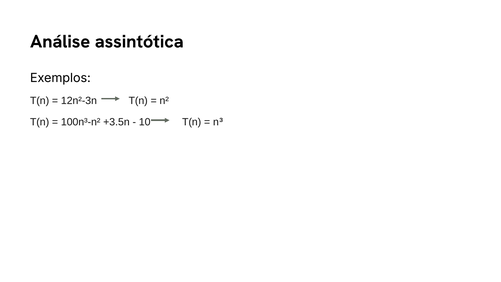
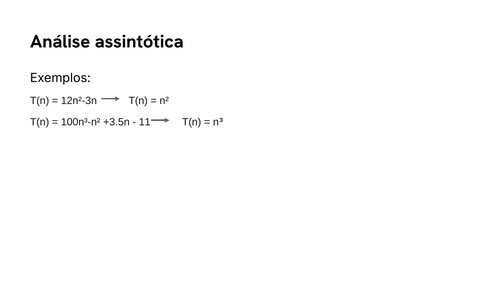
10: 10 -> 11 (145, 122)
